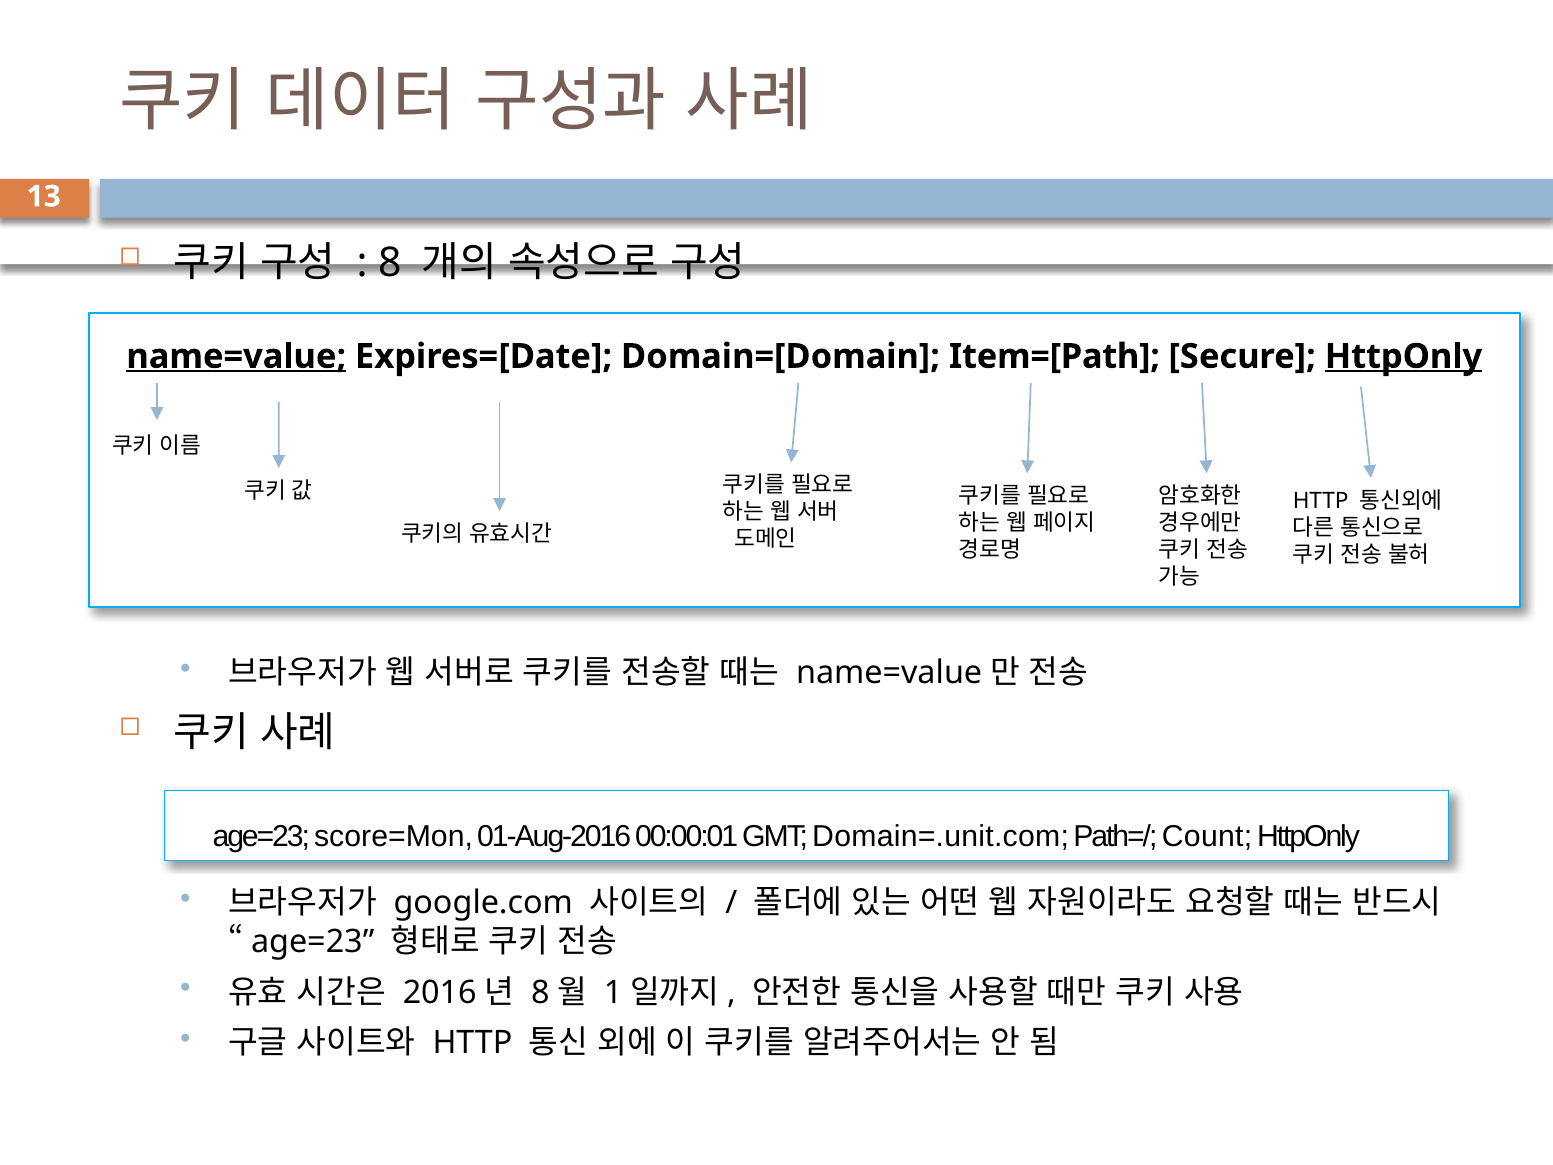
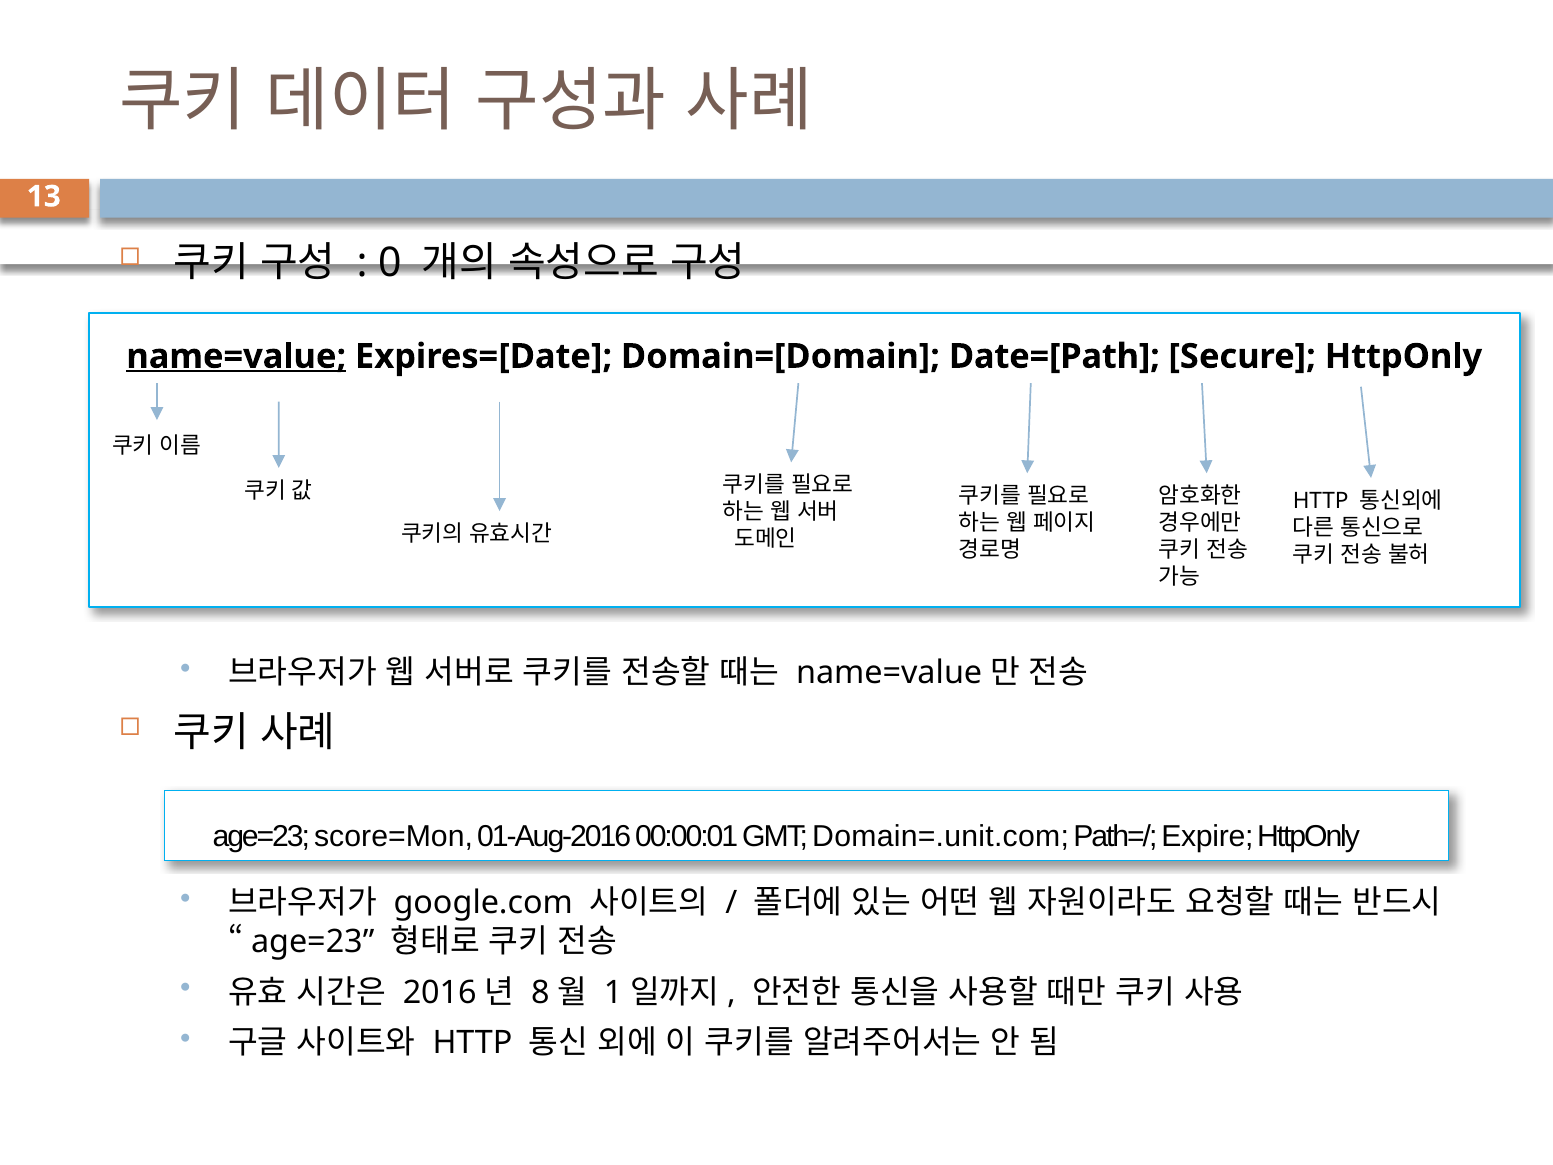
8: 8 -> 0 (390, 263)
Item=[Path: Item=[Path -> Date=[Path (1054, 356)
HttpOnly underline: present -> none (1403, 356)
Count: Count -> Expire (1207, 836)
